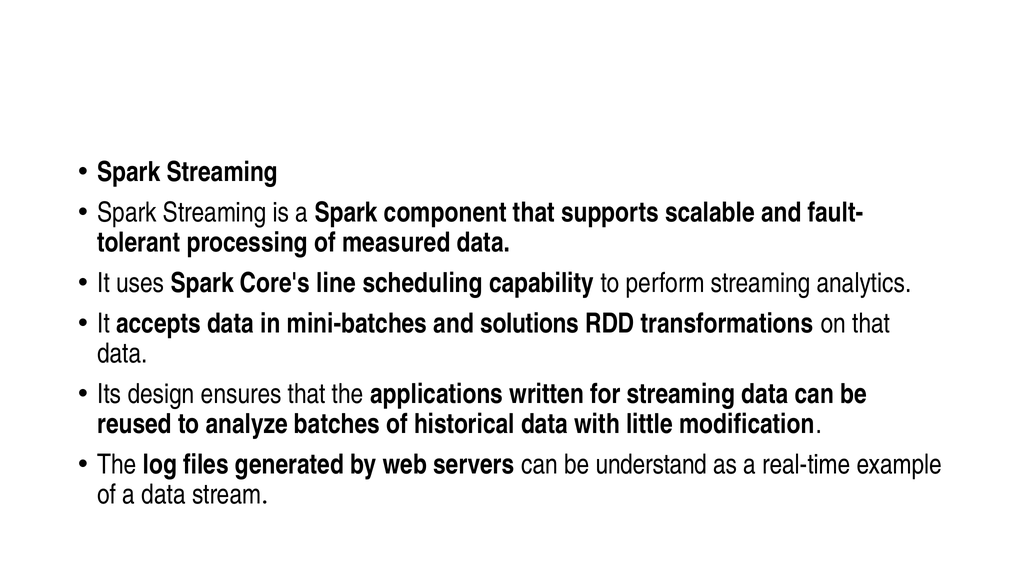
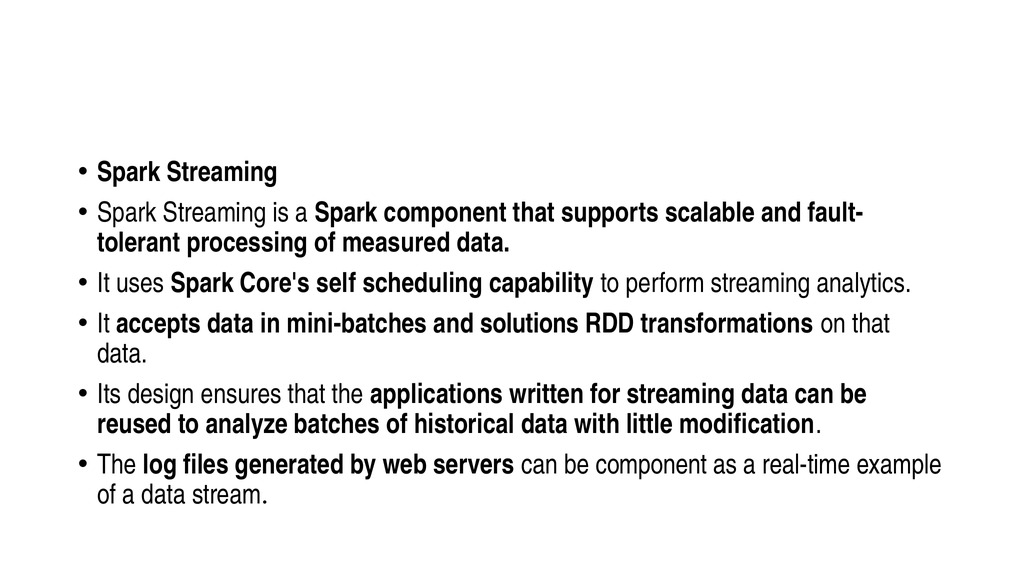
line: line -> self (336, 283)
be understand: understand -> component (651, 465)
